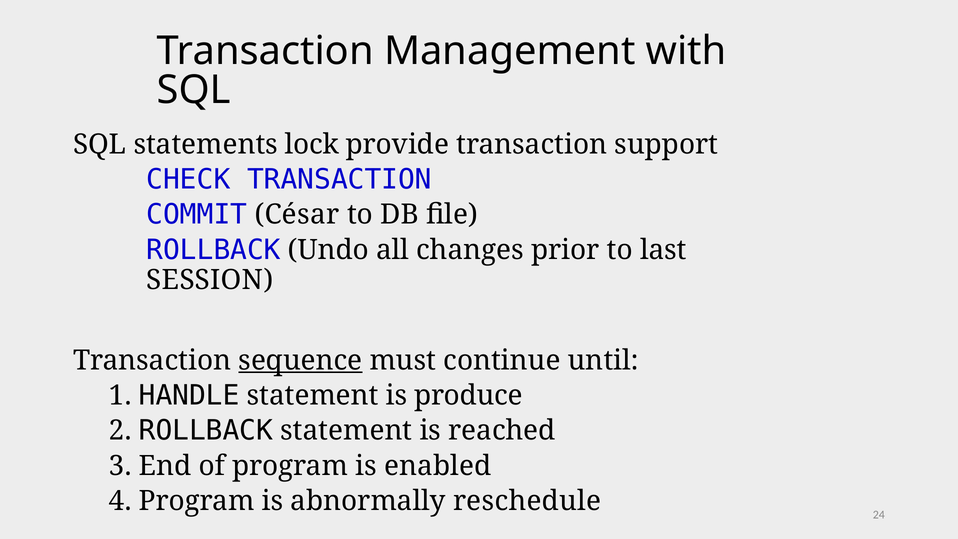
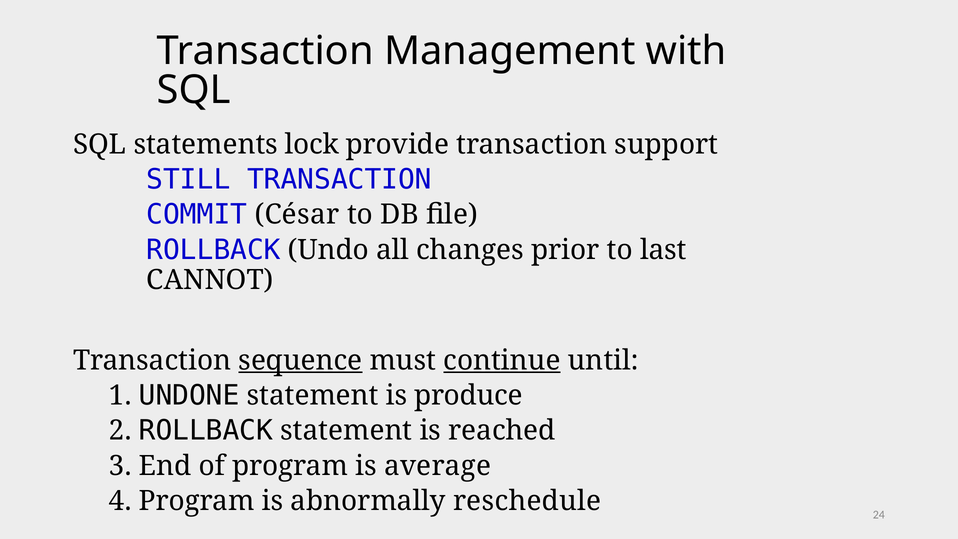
CHECK: CHECK -> STILL (188, 179)
SESSION: SESSION -> CANNOT (210, 280)
continue underline: none -> present (502, 360)
HANDLE: HANDLE -> UNDONE (189, 395)
enabled: enabled -> average (438, 466)
